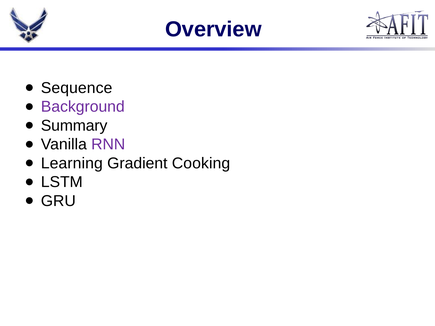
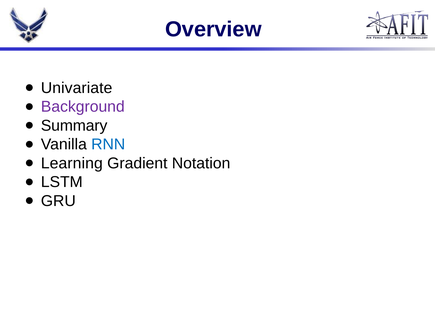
Sequence: Sequence -> Univariate (77, 88)
RNN colour: purple -> blue (108, 144)
Cooking: Cooking -> Notation (201, 163)
